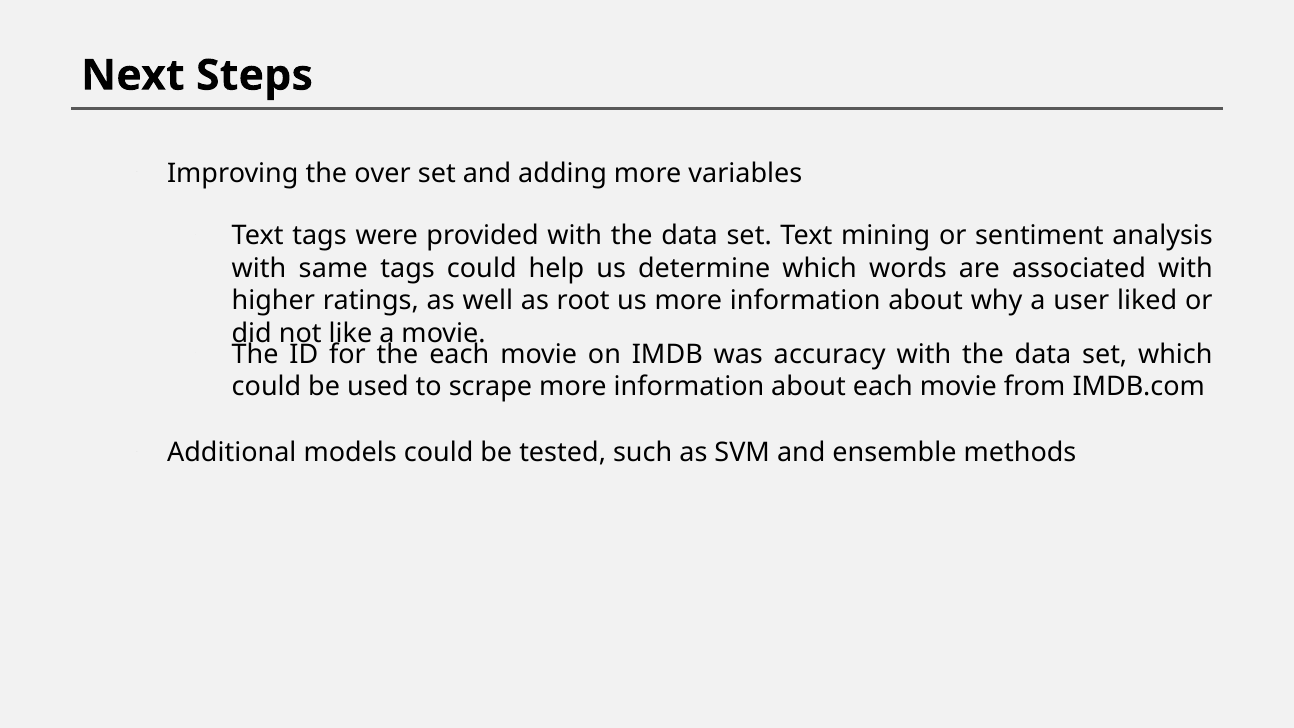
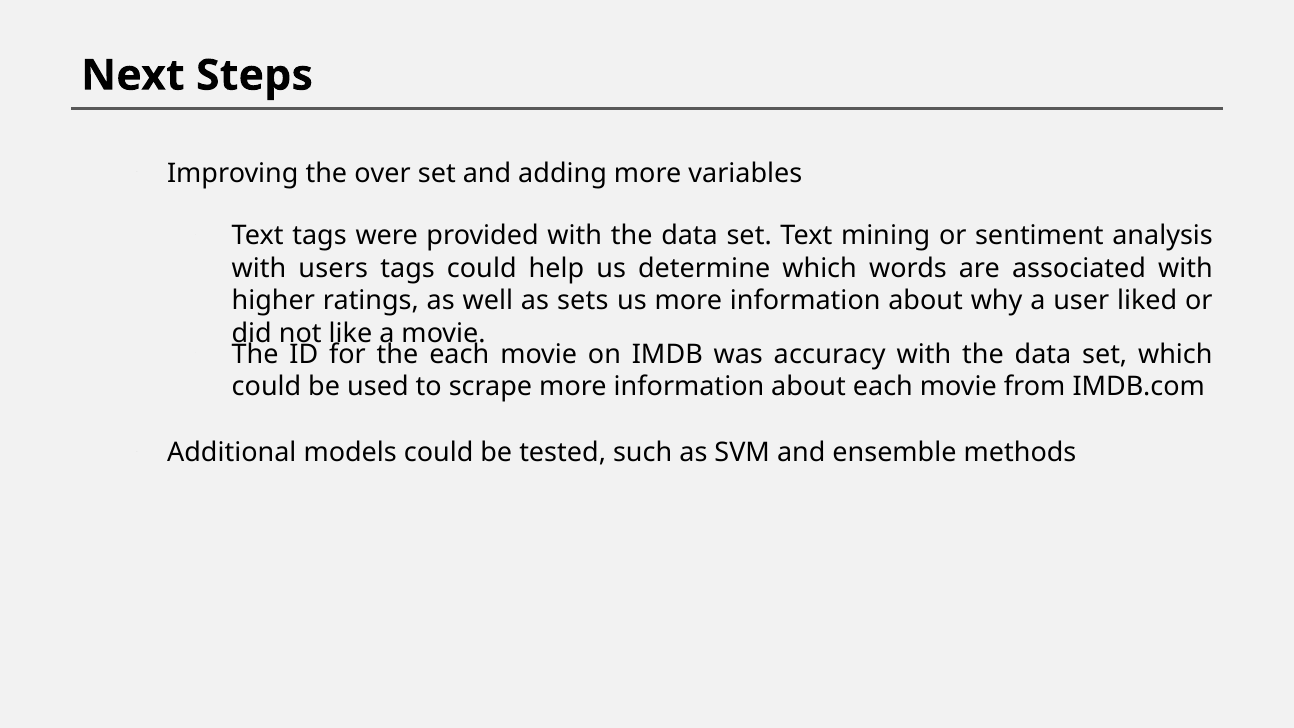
same: same -> users (333, 268)
root: root -> sets (583, 301)
